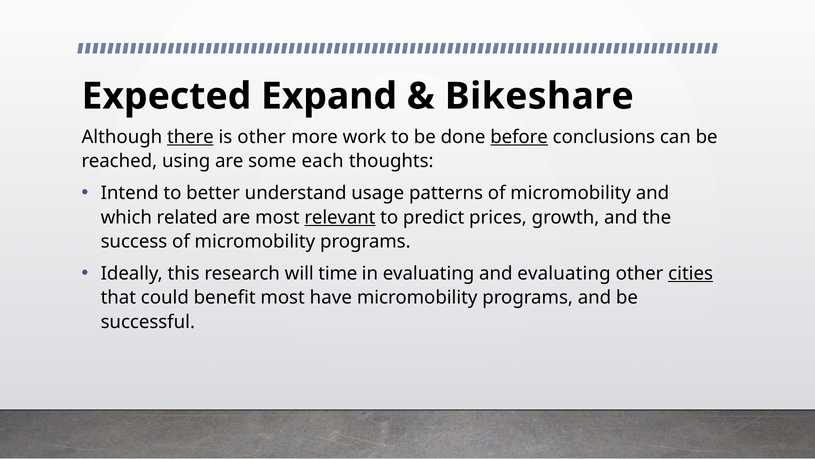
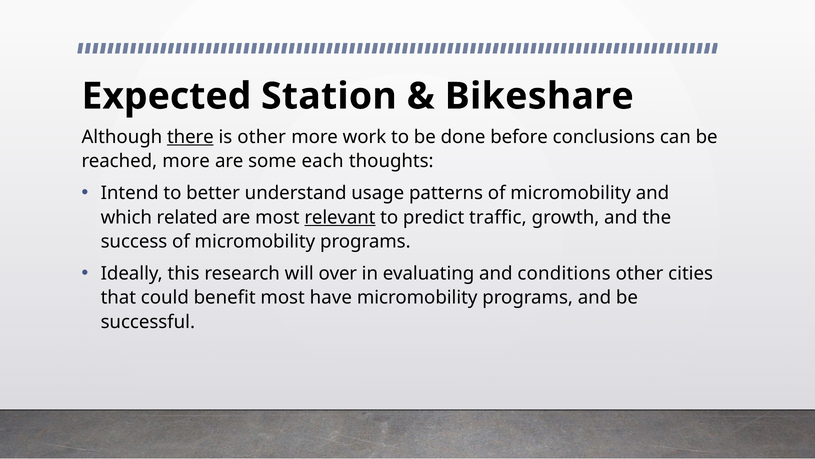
Expand: Expand -> Station (329, 96)
before underline: present -> none (519, 137)
reached using: using -> more (186, 161)
prices: prices -> traffic (498, 217)
time: time -> over (338, 273)
and evaluating: evaluating -> conditions (564, 273)
cities underline: present -> none (691, 273)
